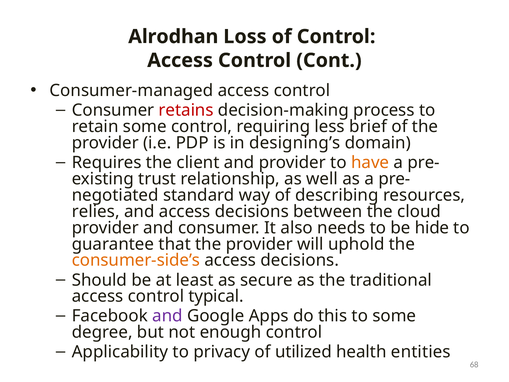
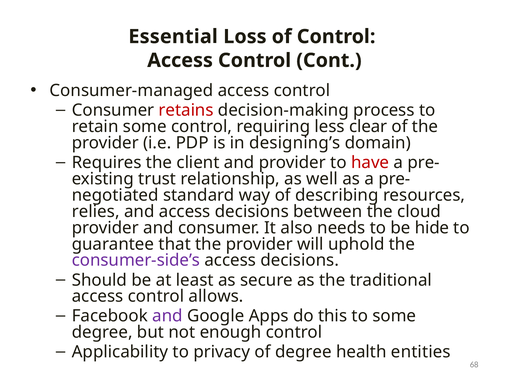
Alrodhan: Alrodhan -> Essential (173, 37)
brief: brief -> clear (368, 126)
have colour: orange -> red (370, 162)
consumer-side’s colour: orange -> purple (136, 260)
typical: typical -> allows (216, 296)
of utilized: utilized -> degree (303, 352)
